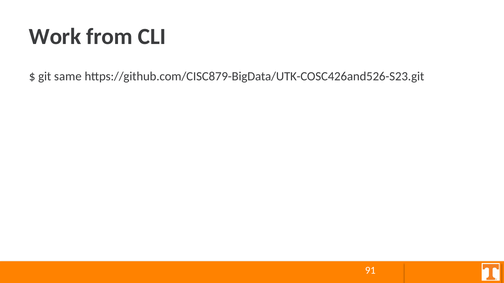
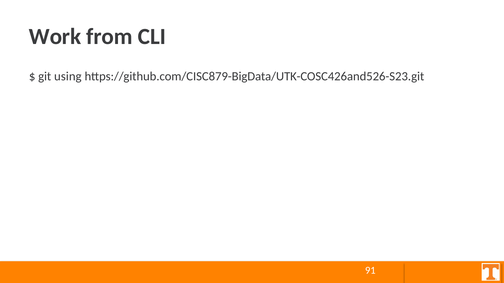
same: same -> using (68, 76)
